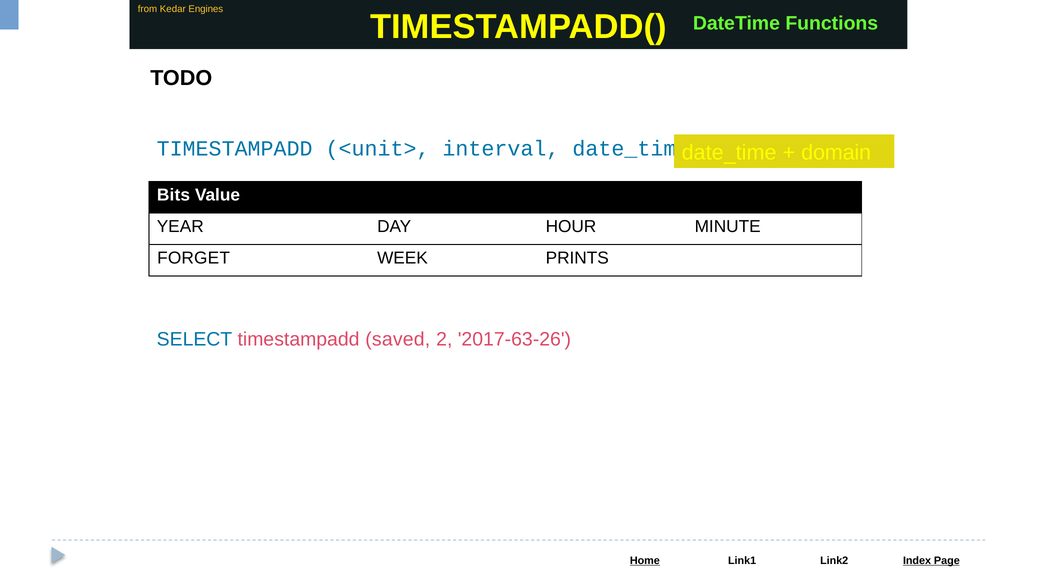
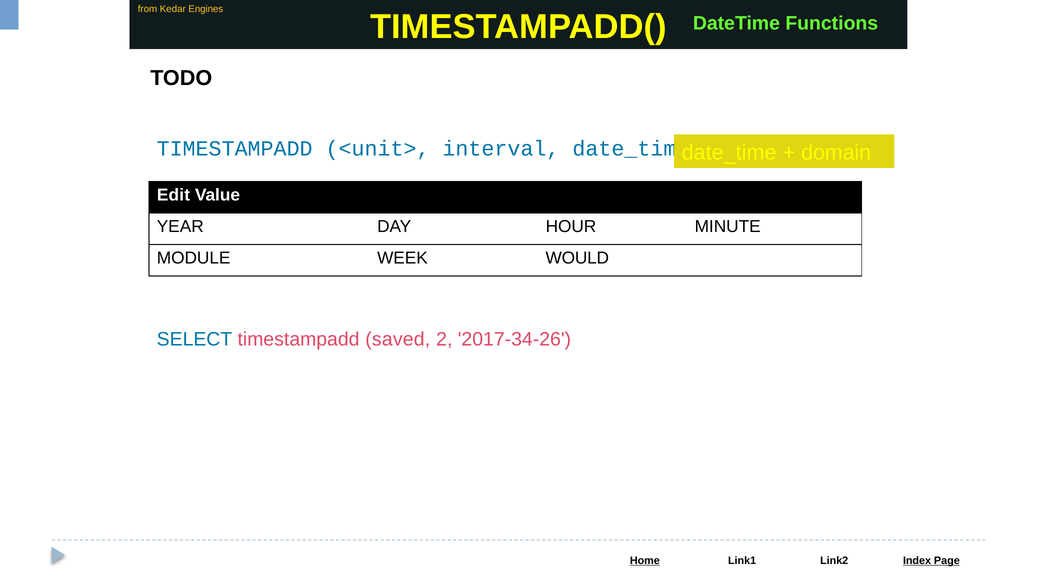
Bits: Bits -> Edit (173, 195)
FORGET: FORGET -> MODULE (194, 258)
PRINTS: PRINTS -> WOULD (577, 258)
2017-63-26: 2017-63-26 -> 2017-34-26 (514, 340)
